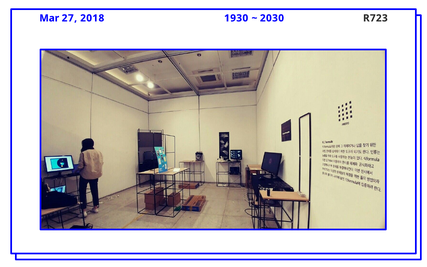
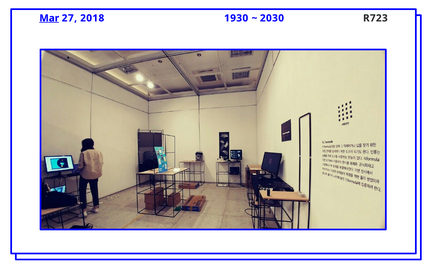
Mar underline: none -> present (49, 18)
